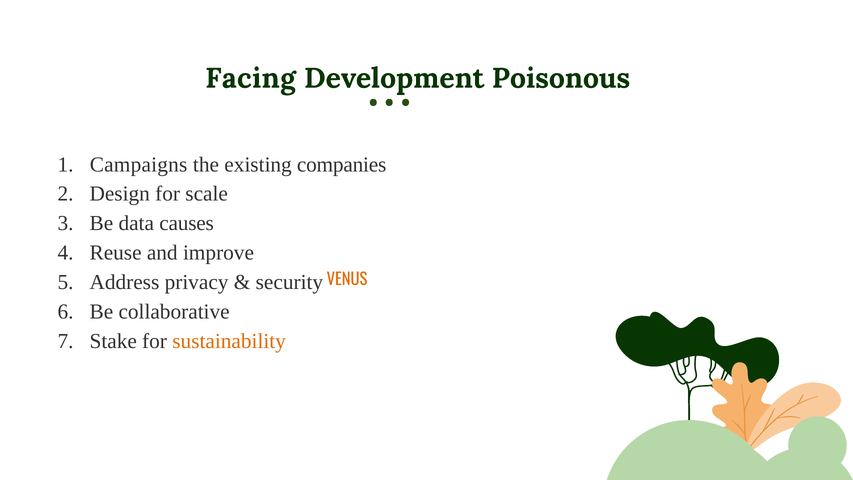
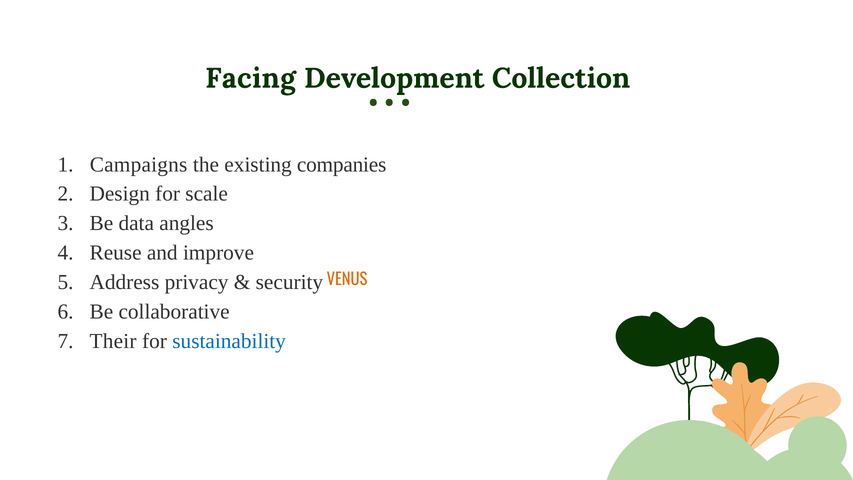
Poisonous: Poisonous -> Collection (561, 78)
causes: causes -> angles (187, 223)
Stake: Stake -> Their (113, 341)
sustainability colour: orange -> blue (229, 341)
